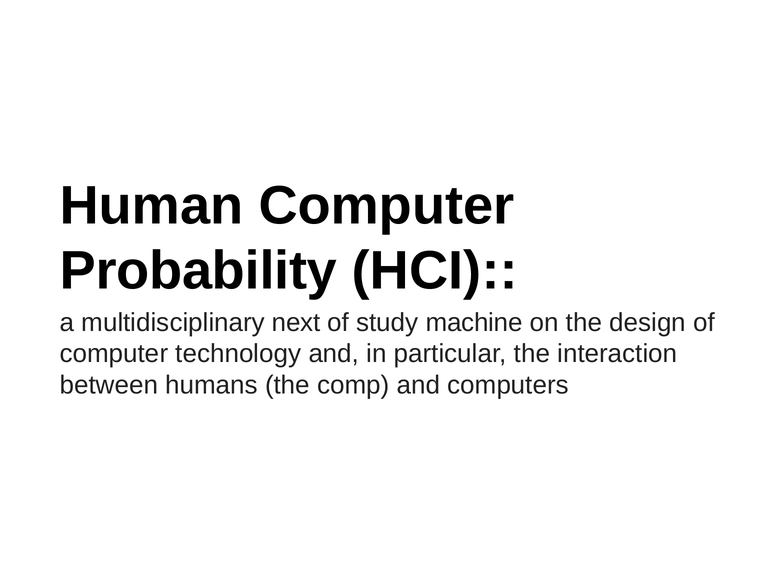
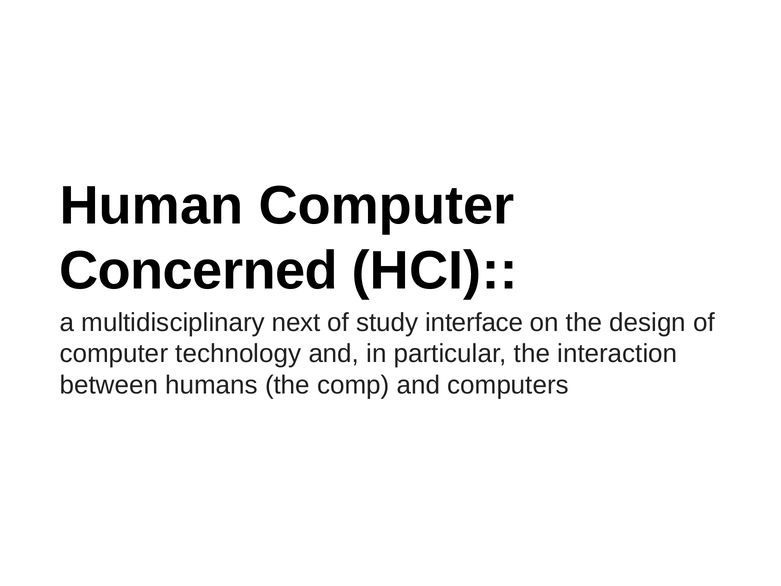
Probability: Probability -> Concerned (198, 271)
machine: machine -> interface (474, 322)
